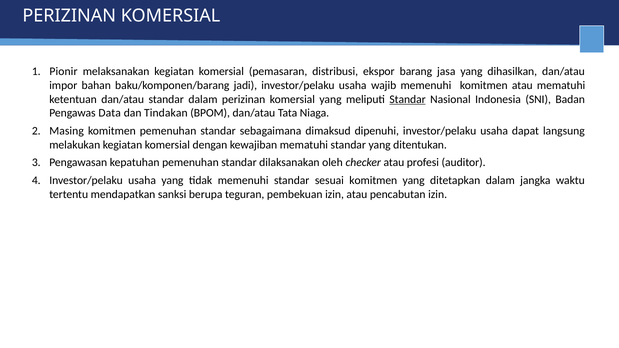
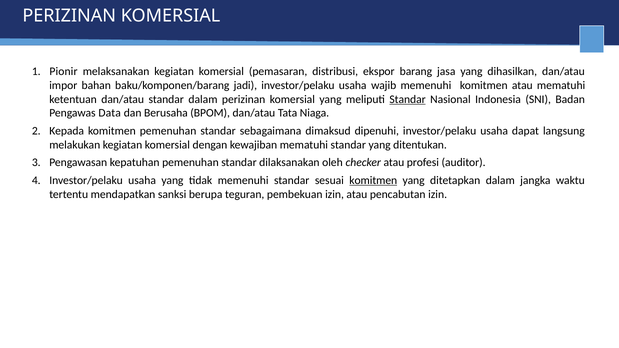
Tindakan: Tindakan -> Berusaha (166, 113)
Masing: Masing -> Kepada (67, 131)
komitmen underline: none -> present (373, 180)
